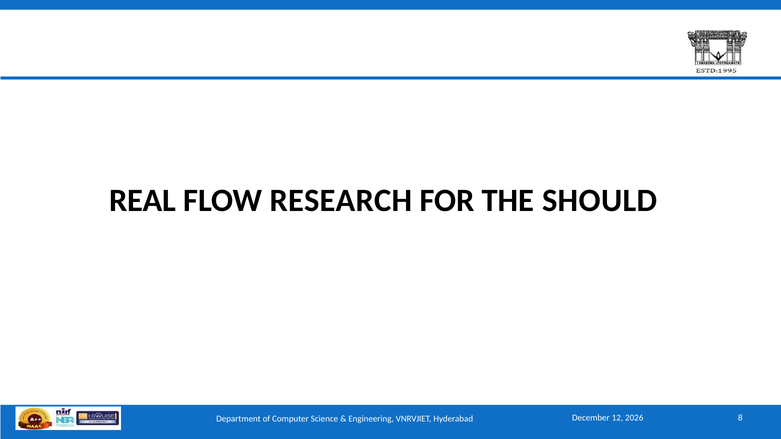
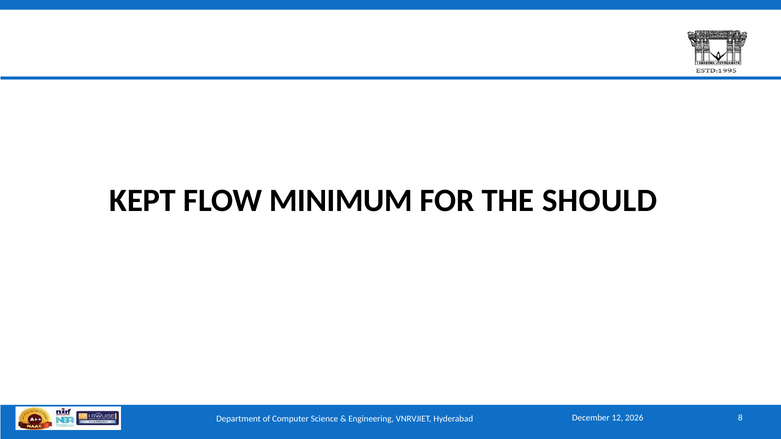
REAL: REAL -> KEPT (143, 201)
RESEARCH: RESEARCH -> MINIMUM (341, 201)
